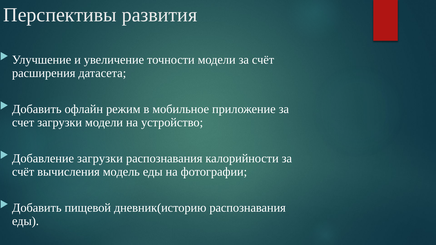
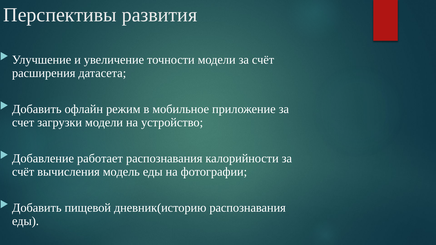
Добавление загрузки: загрузки -> работает (100, 159)
